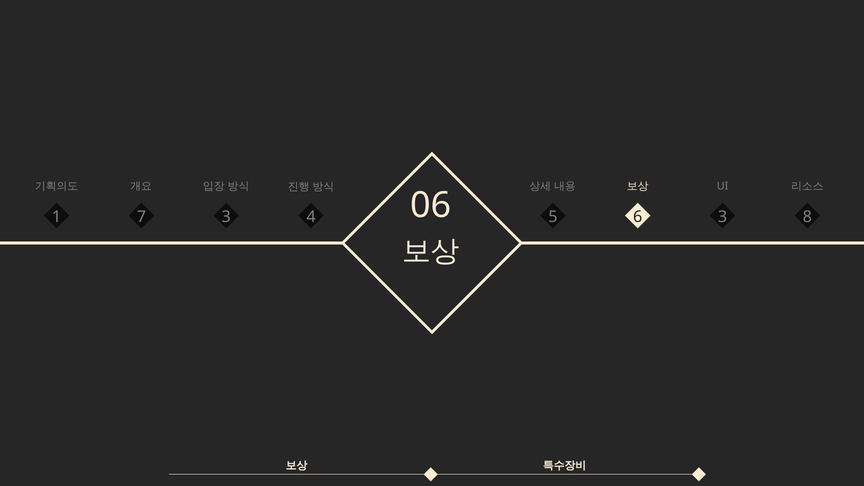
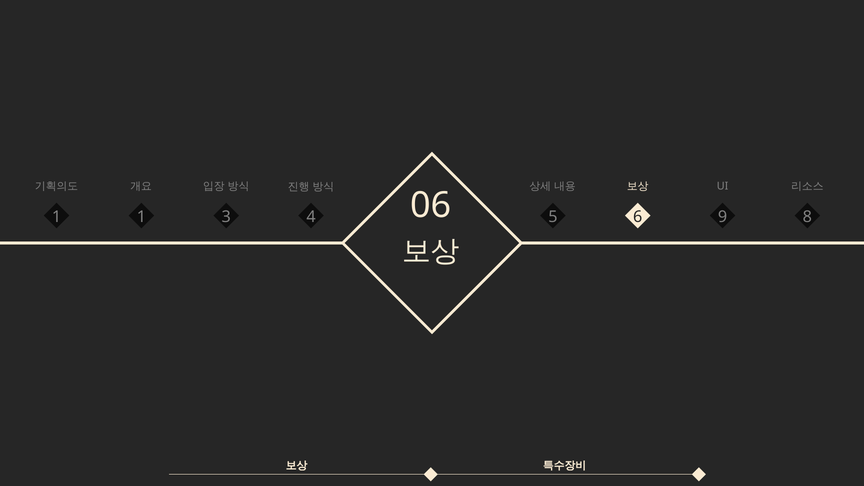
06 3: 3 -> 9 (723, 217)
1 7: 7 -> 1 (141, 217)
